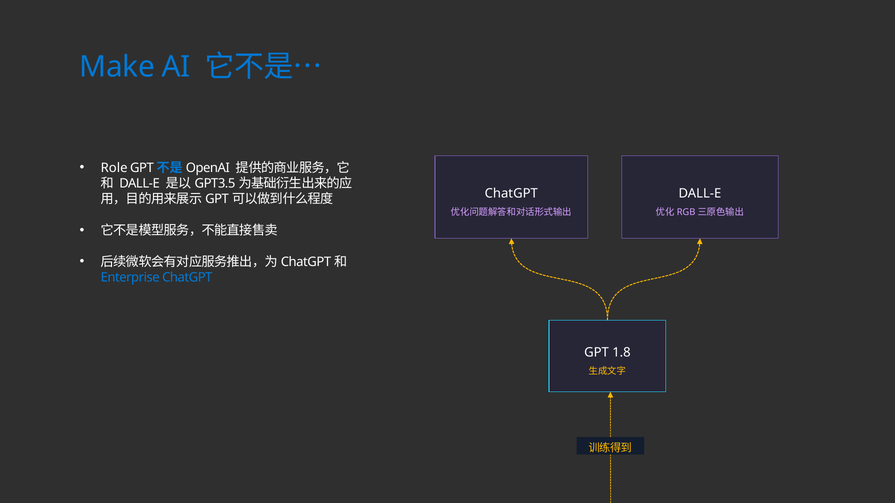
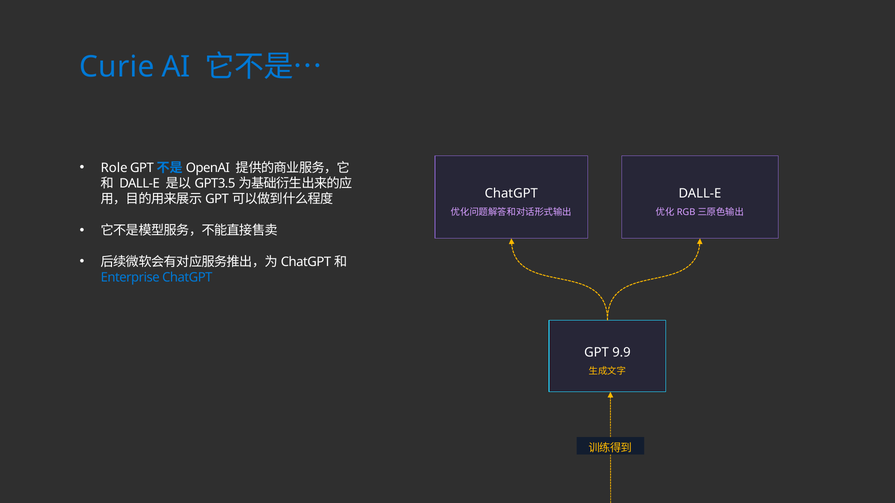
Make: Make -> Curie (117, 67)
1.8: 1.8 -> 9.9 (621, 353)
